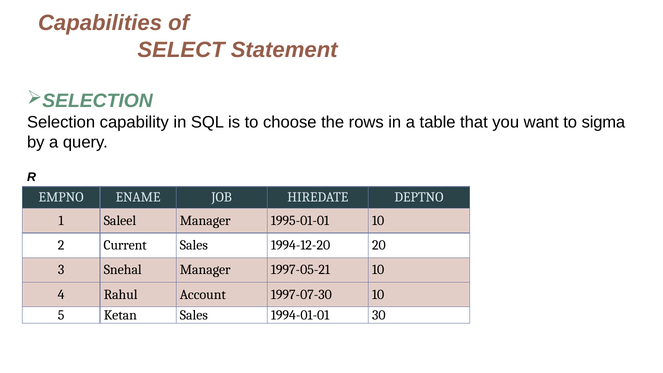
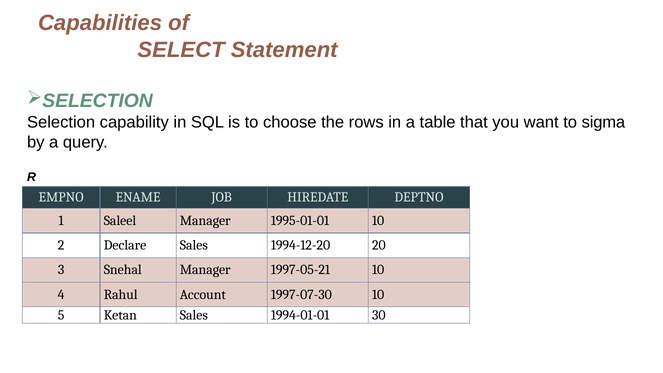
Current: Current -> Declare (125, 245)
